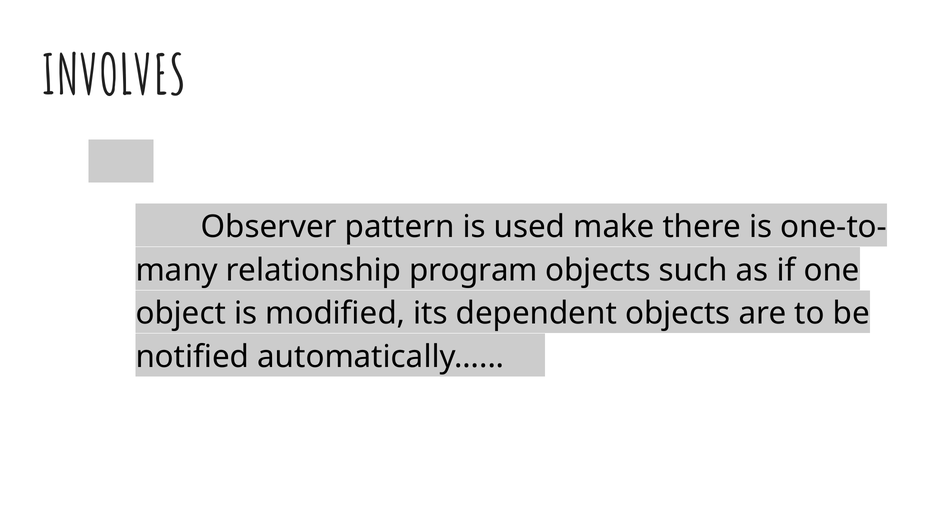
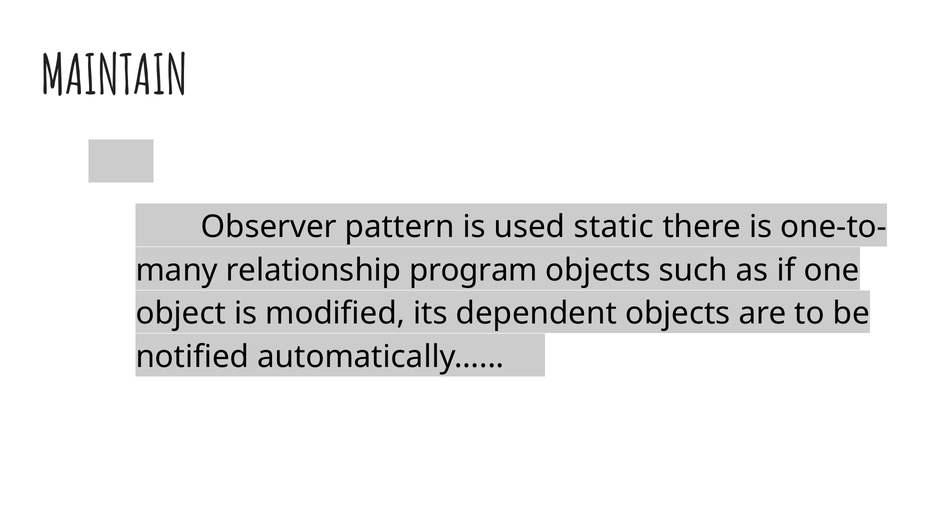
INVOLVES: INVOLVES -> MAINTAIN (115, 76)
make: make -> static (614, 227)
